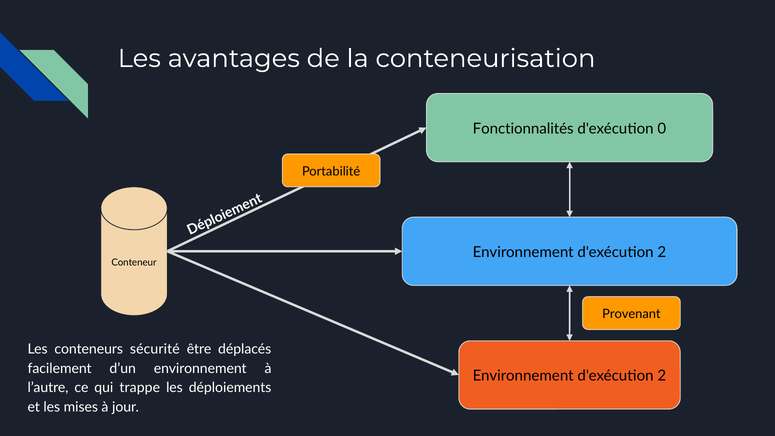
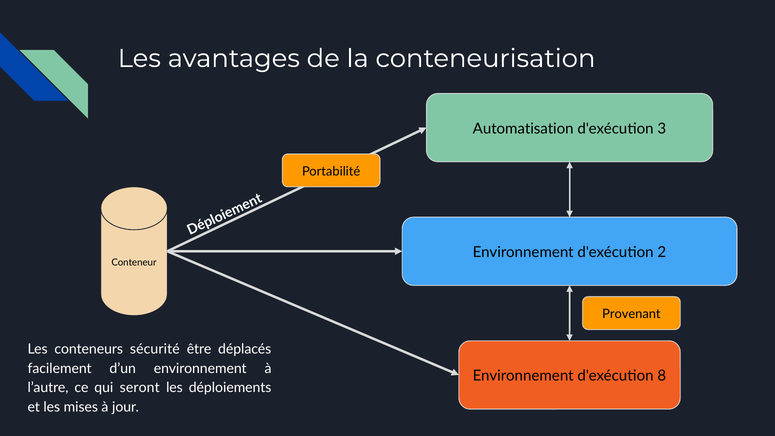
Fonctionnalités: Fonctionnalités -> Automatisation (523, 129)
0: 0 -> 3 (662, 129)
2: 2 -> 8 (662, 376)
trappe: trappe -> seront (140, 388)
